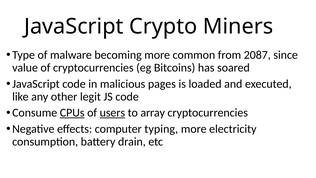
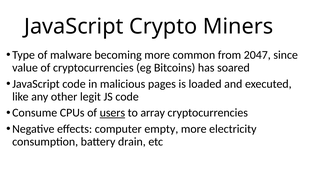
2087: 2087 -> 2047 (257, 55)
CPUs underline: present -> none (72, 113)
typing: typing -> empty (161, 129)
